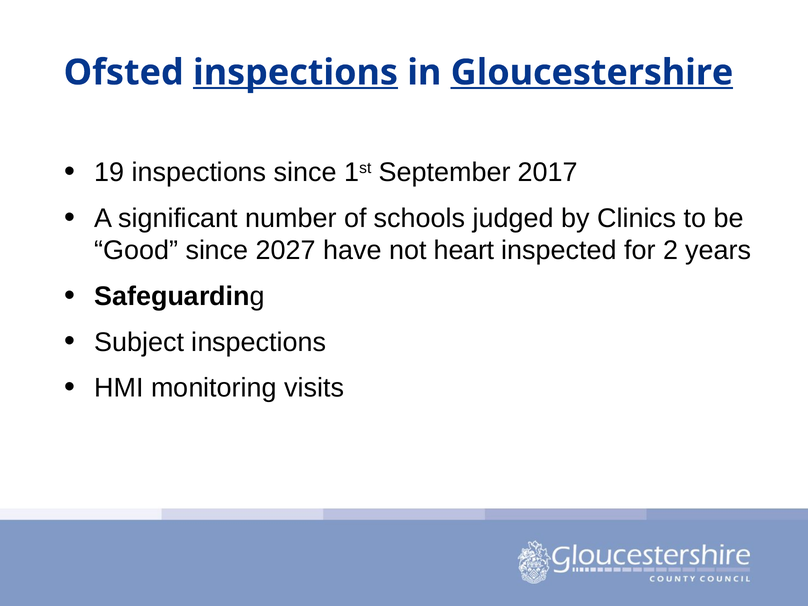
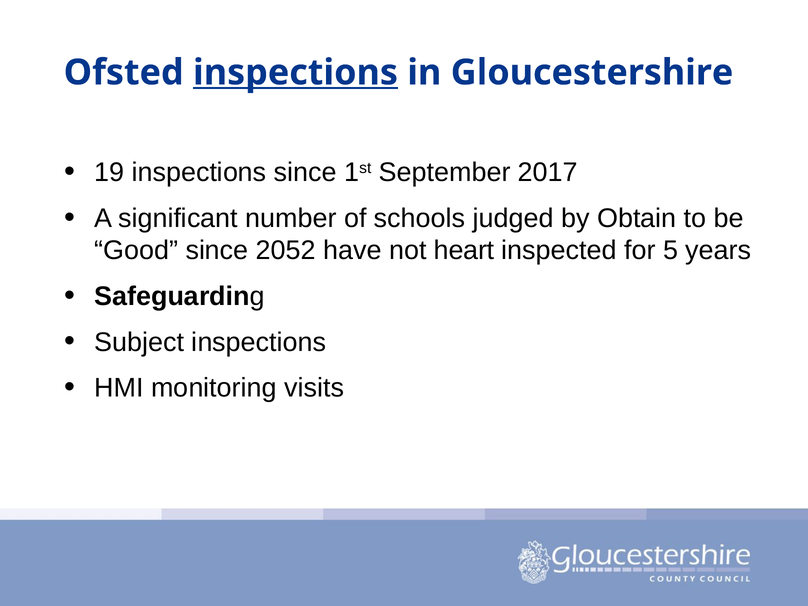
Gloucestershire underline: present -> none (592, 73)
Clinics: Clinics -> Obtain (637, 218)
2027: 2027 -> 2052 (286, 250)
2: 2 -> 5 (671, 250)
